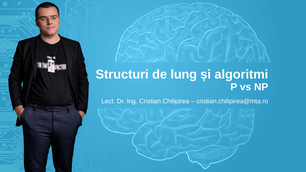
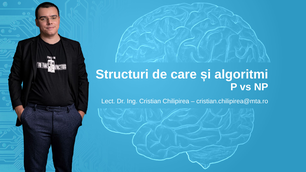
lung: lung -> care (184, 75)
